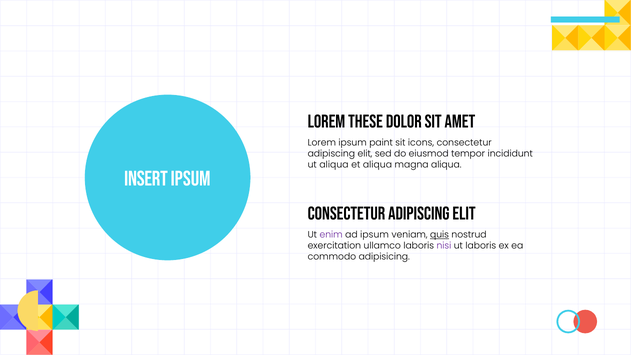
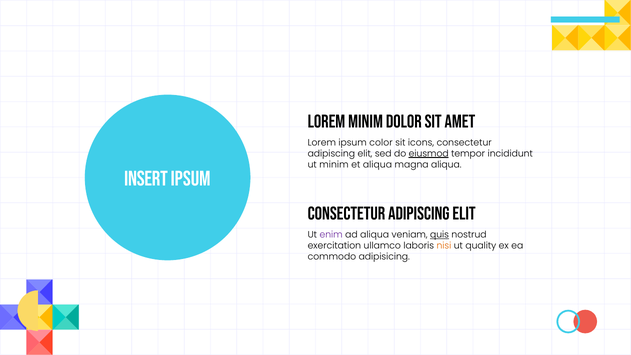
Lorem these: these -> minim (366, 122)
paint: paint -> color (381, 142)
eiusmod underline: none -> present (429, 154)
ut aliqua: aliqua -> minim (334, 165)
ad ipsum: ipsum -> aliqua (375, 235)
nisi colour: purple -> orange (444, 246)
ut laboris: laboris -> quality (481, 246)
